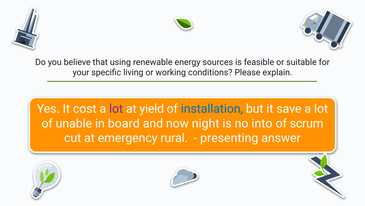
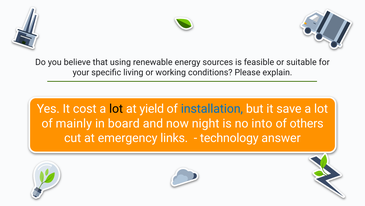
lot colour: purple -> black (116, 109)
unable: unable -> mainly (74, 123)
scrum: scrum -> others (307, 123)
rural: rural -> links (174, 138)
presenting: presenting -> technology (229, 138)
